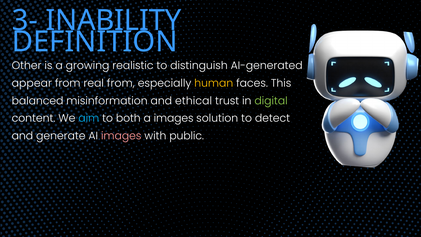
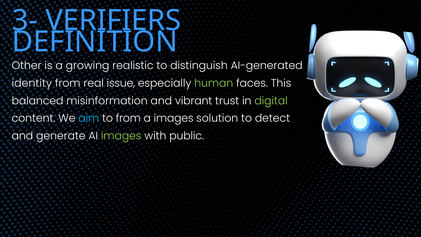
INABILITY: INABILITY -> VERIFIERS (113, 21)
appear: appear -> identity (32, 83)
real from: from -> issue (121, 83)
human colour: yellow -> light green (214, 83)
ethical: ethical -> vibrant (194, 101)
to both: both -> from (128, 118)
images colour: pink -> light green (121, 136)
